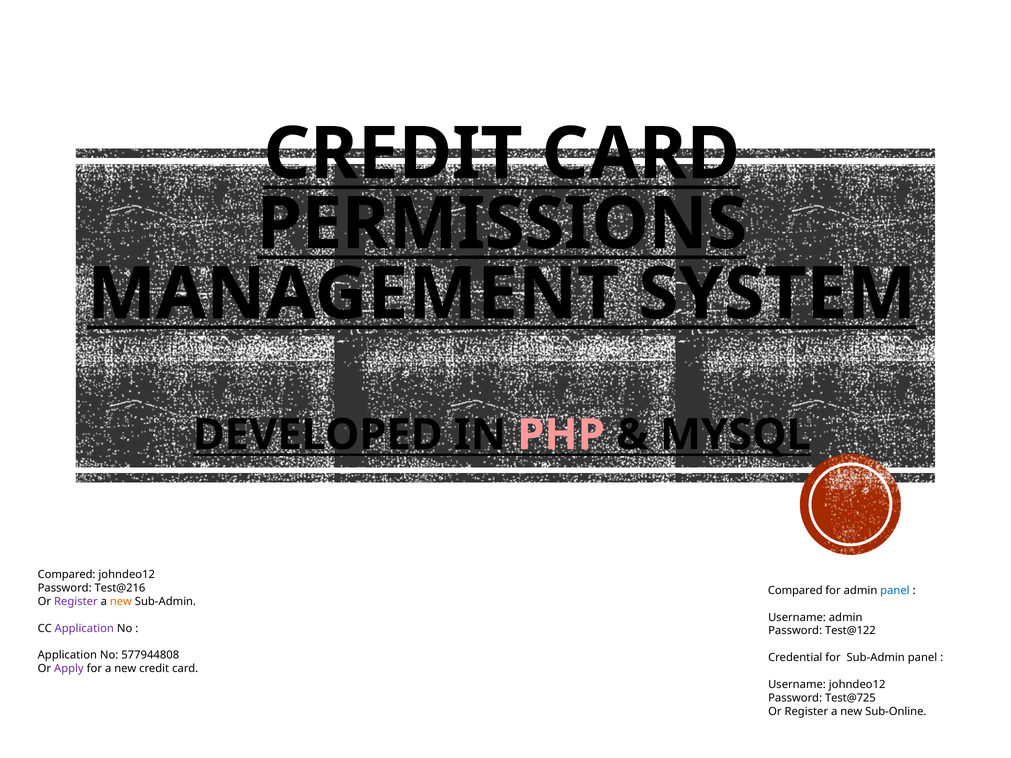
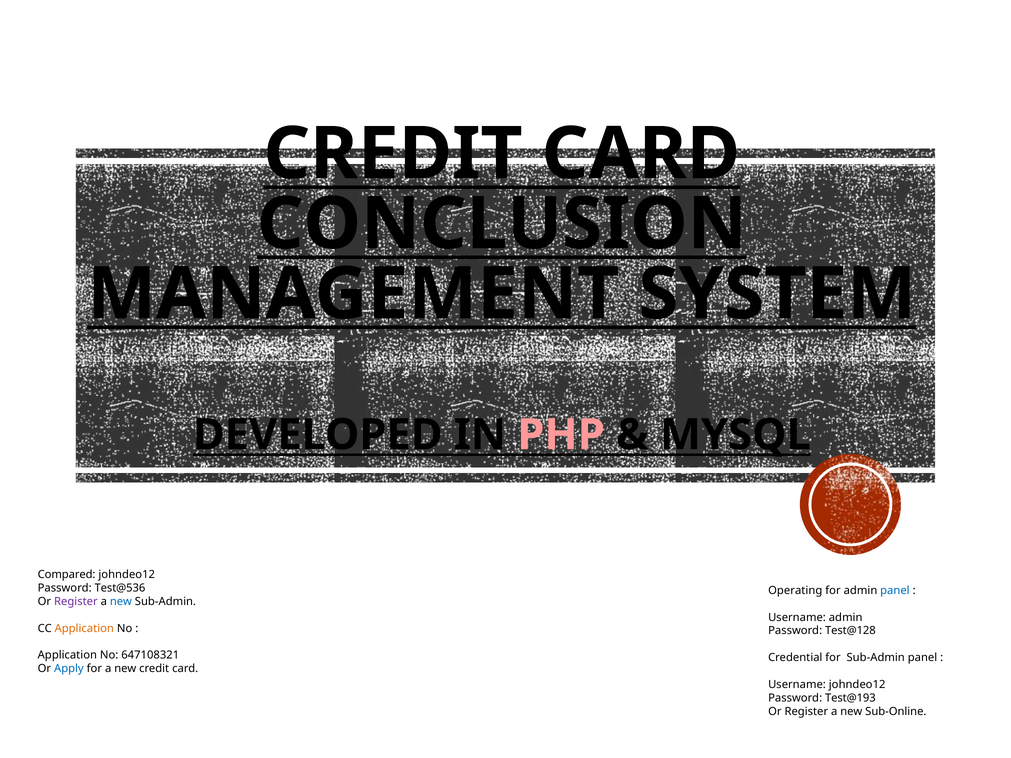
PERMISSIONS: PERMISSIONS -> CONCLUSION (502, 224)
Test@216: Test@216 -> Test@536 (120, 588)
Compared: Compared -> Operating (795, 591)
new colour: orange -> blue (121, 602)
Application colour: purple -> orange (84, 629)
Test@122: Test@122 -> Test@128 (850, 631)
577944808: 577944808 -> 647108321 (150, 655)
Apply colour: purple -> blue (69, 669)
Test@725: Test@725 -> Test@193 (850, 698)
